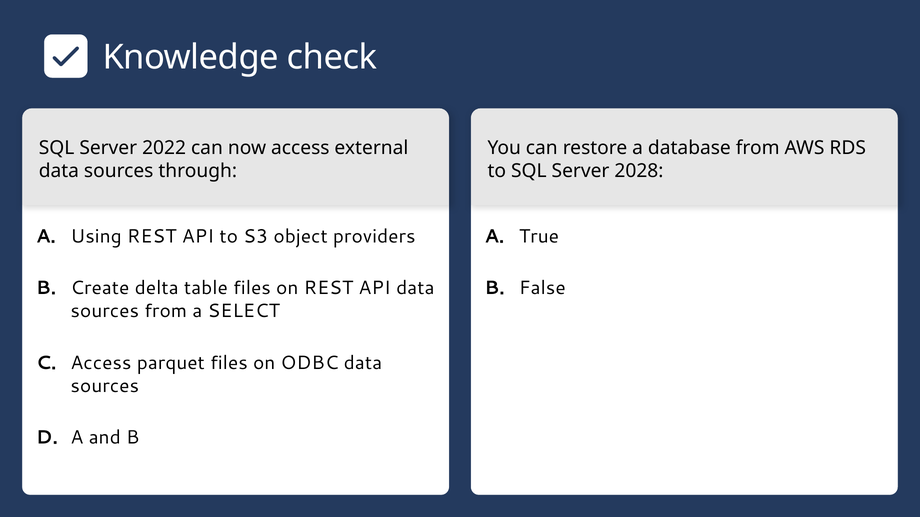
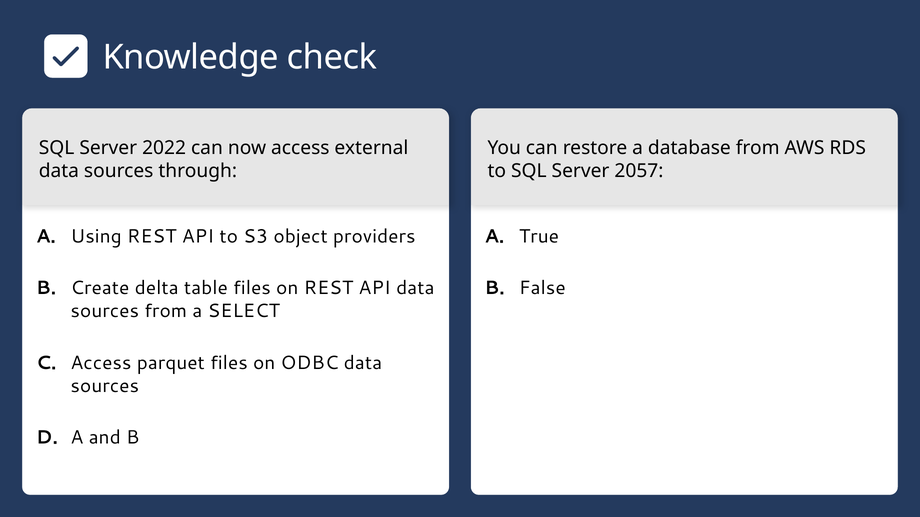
2028: 2028 -> 2057 (639, 171)
